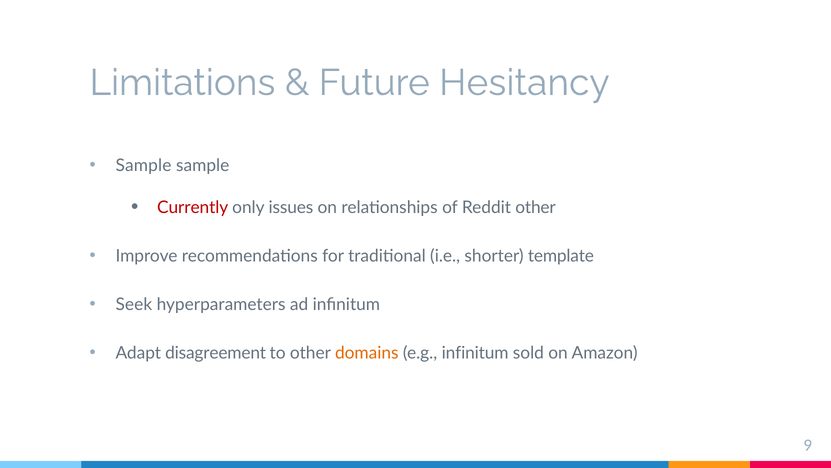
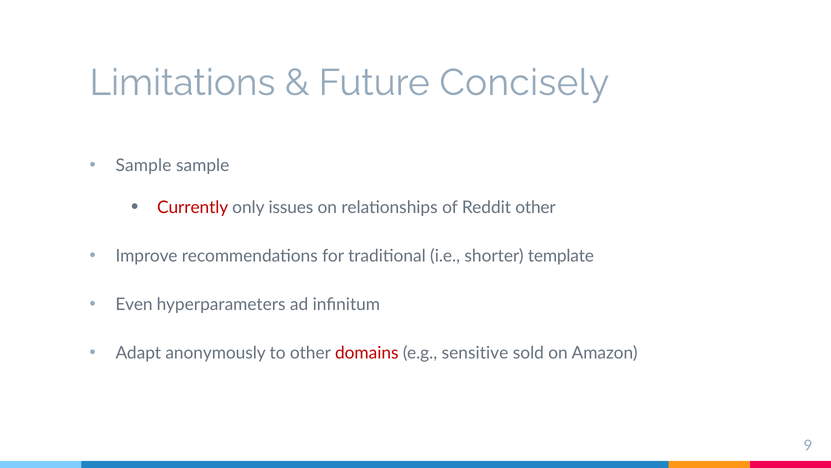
Hesitancy: Hesitancy -> Concisely (524, 83)
Seek: Seek -> Even (134, 304)
disagreement: disagreement -> anonymously (216, 353)
domains colour: orange -> red (367, 353)
e.g infinitum: infinitum -> sensitive (475, 353)
